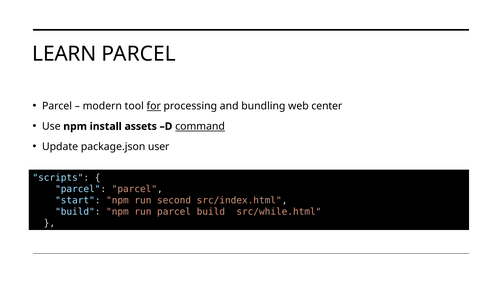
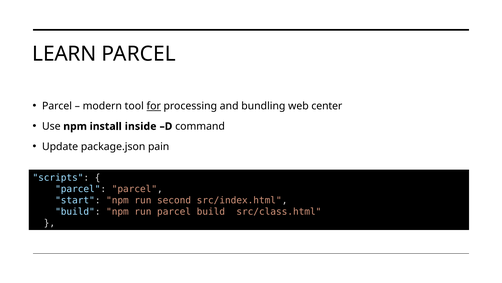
assets: assets -> inside (141, 126)
command underline: present -> none (200, 126)
user: user -> pain (159, 146)
src/while.html: src/while.html -> src/class.html (279, 211)
